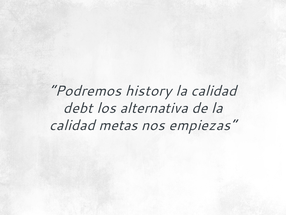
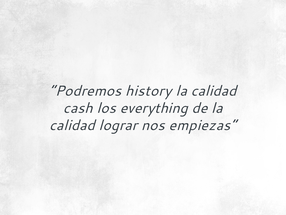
debt: debt -> cash (78, 108)
alternativa: alternativa -> everything (154, 108)
metas: metas -> lograr (118, 125)
